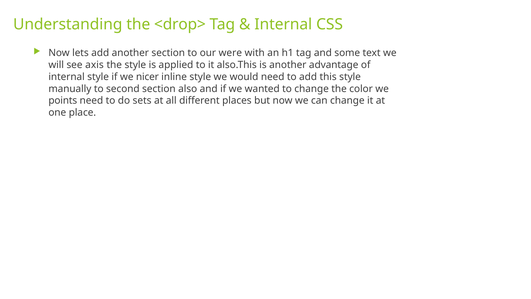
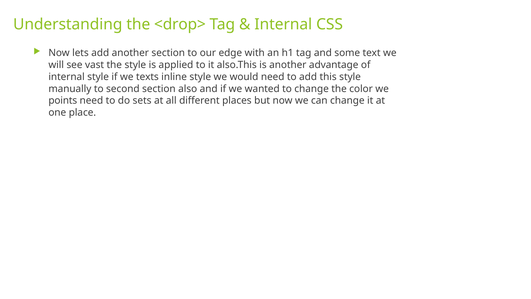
were: were -> edge (230, 53)
axis: axis -> vast (95, 65)
nicer: nicer -> texts (147, 77)
